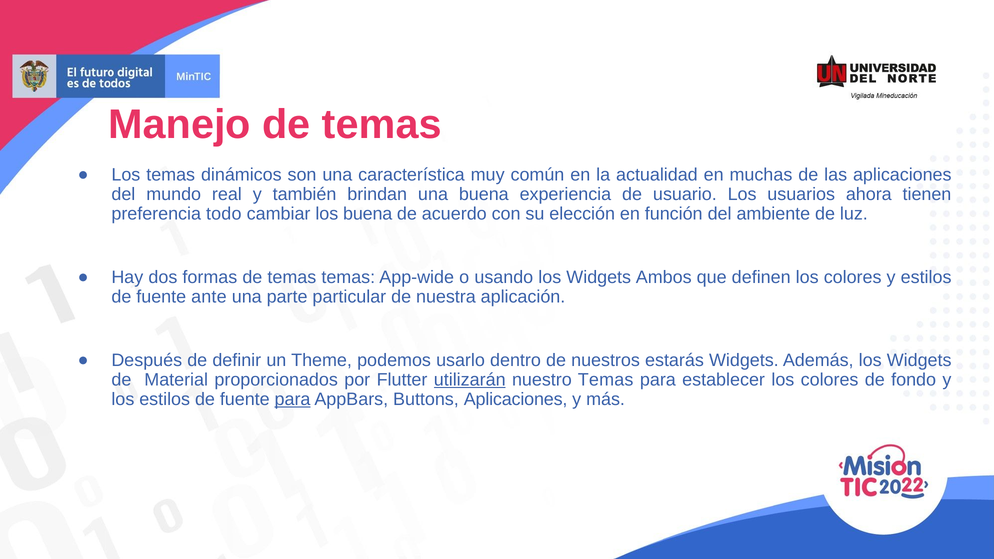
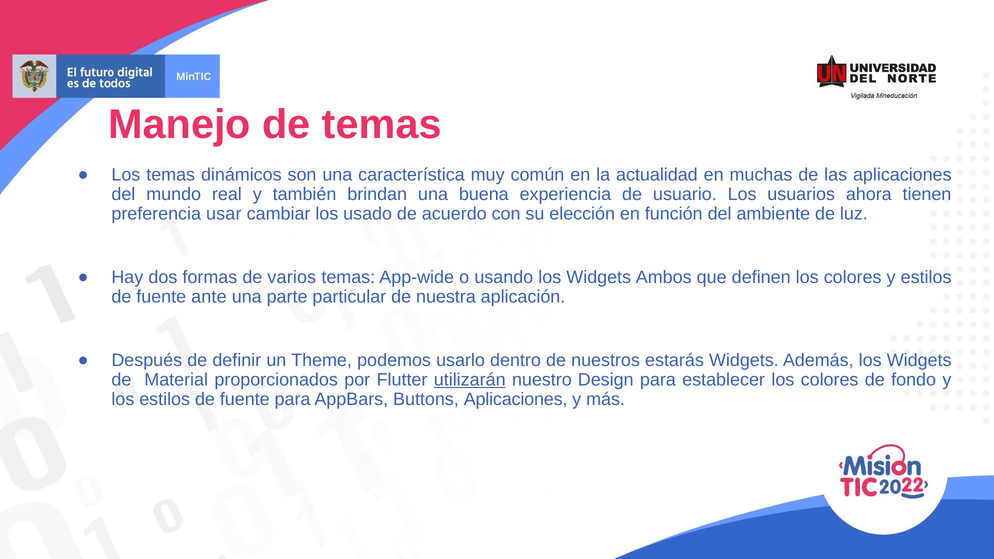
todo: todo -> usar (224, 214)
los buena: buena -> usado (368, 214)
formas de temas: temas -> varios (292, 277)
nuestro Temas: Temas -> Design (606, 380)
para underline: present -> none (293, 399)
